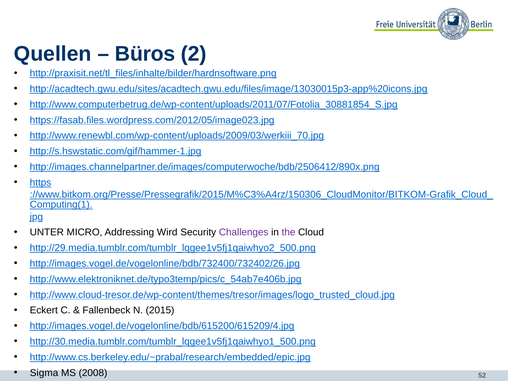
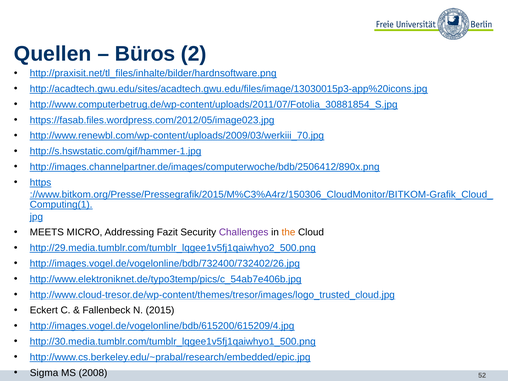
UNTER: UNTER -> MEETS (47, 232)
Wird: Wird -> Fazit (167, 232)
the colour: purple -> orange (289, 232)
